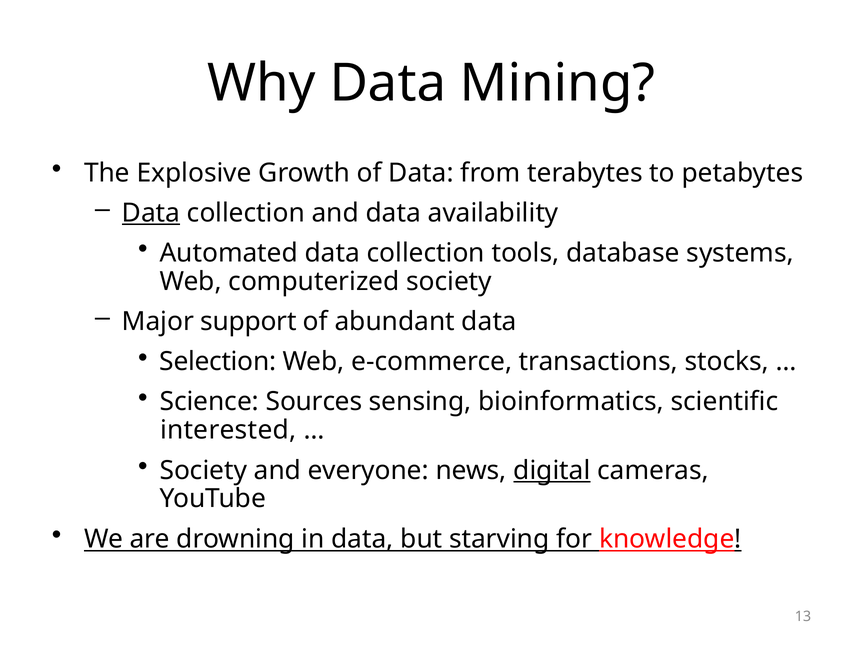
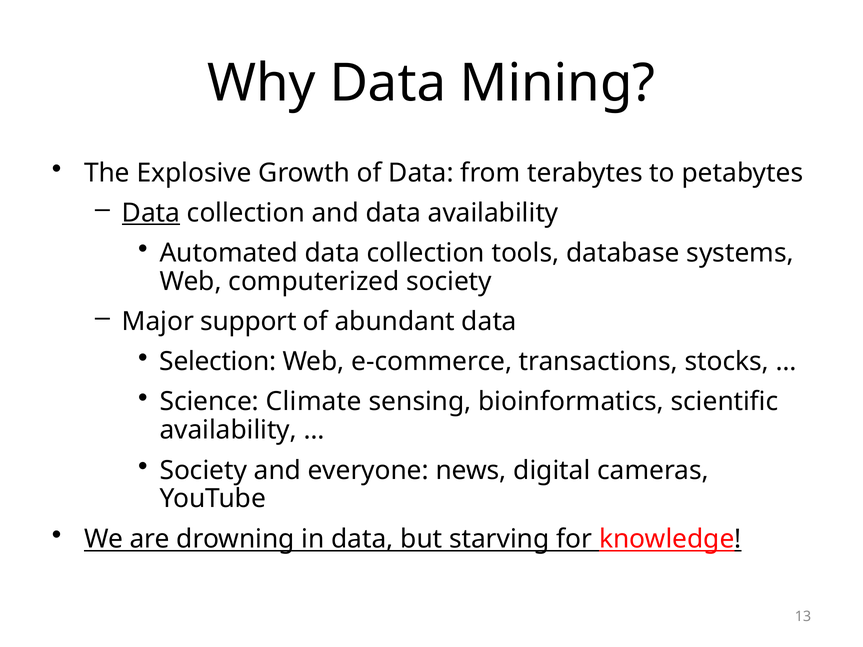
Sources: Sources -> Climate (314, 402)
interested: interested -> availability (228, 430)
digital underline: present -> none (552, 471)
